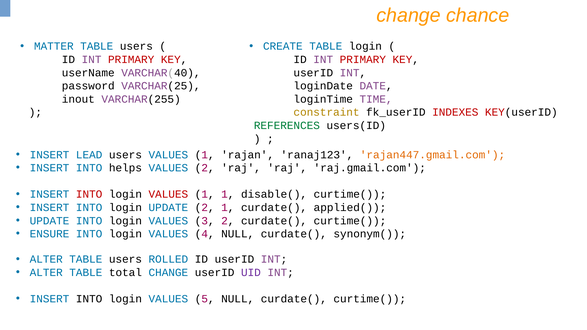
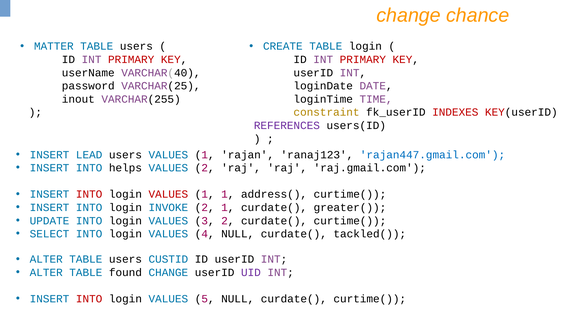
REFERENCES colour: green -> purple (287, 126)
rajan447.gmail.com colour: orange -> blue (433, 155)
disable(: disable( -> address( (274, 194)
login UPDATE: UPDATE -> INVOKE (168, 208)
applied(: applied( -> greater( (350, 208)
ENSURE: ENSURE -> SELECT (50, 234)
synonym(: synonym( -> tackled( (370, 234)
ROLLED: ROLLED -> CUSTID (168, 259)
total: total -> found (125, 273)
INTO colour: black -> red (89, 299)
